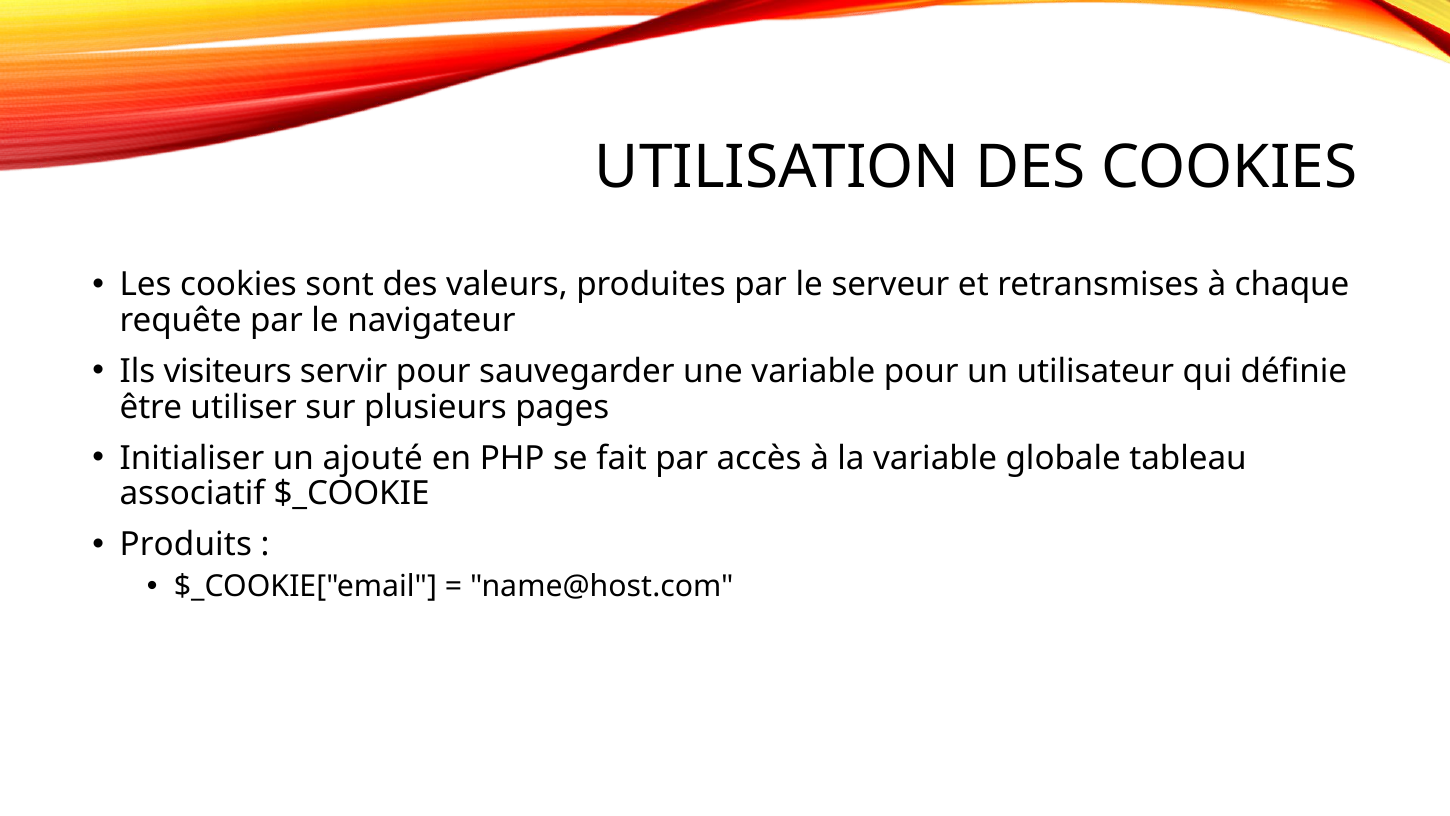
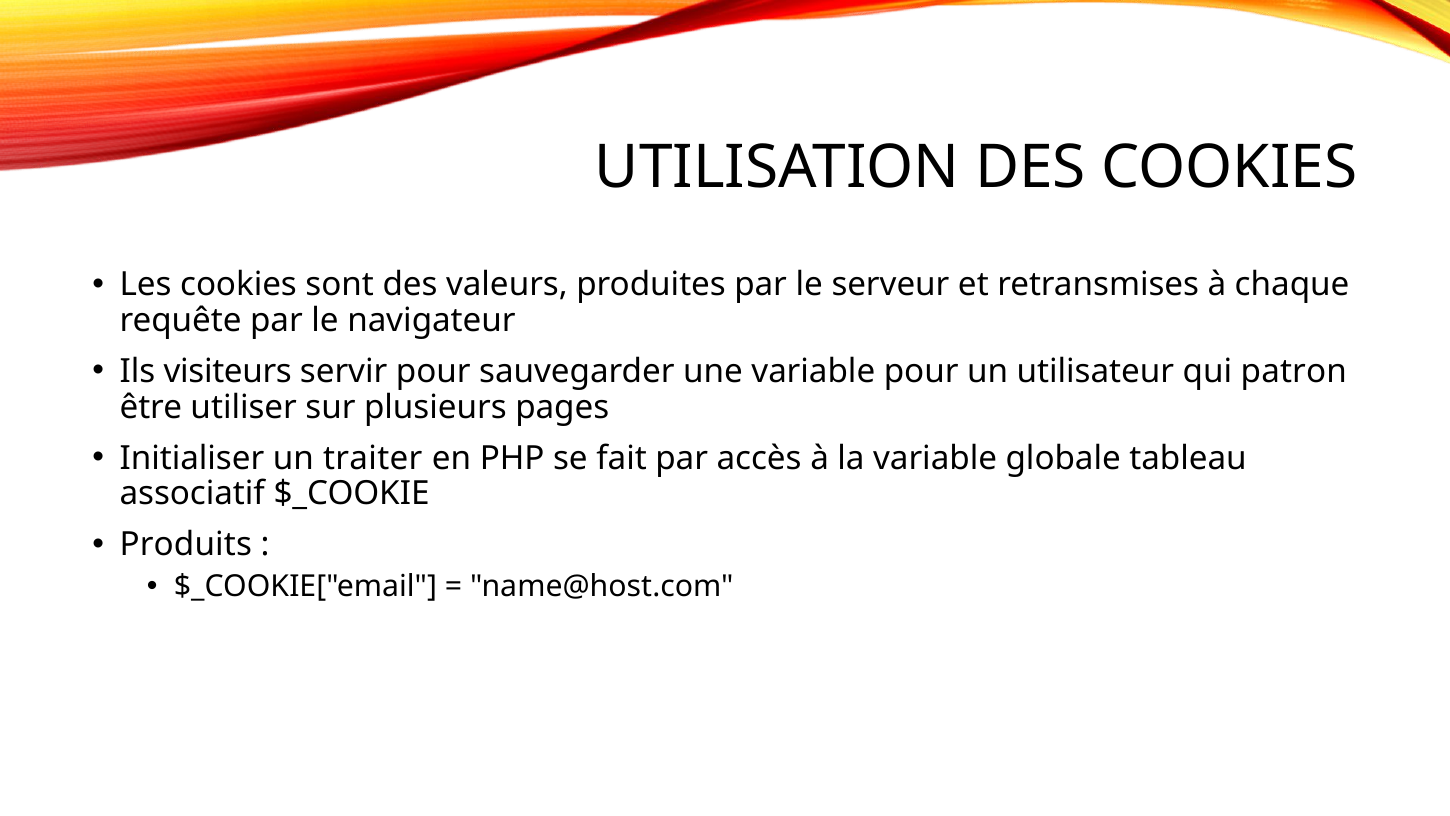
définie: définie -> patron (1294, 371)
ajouté: ajouté -> traiter (373, 458)
